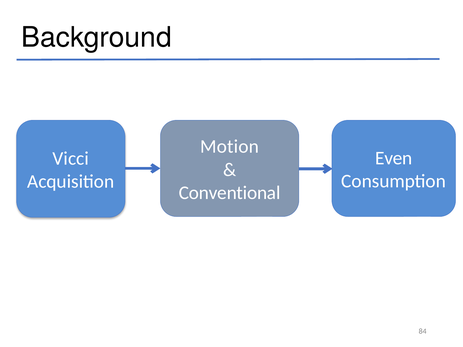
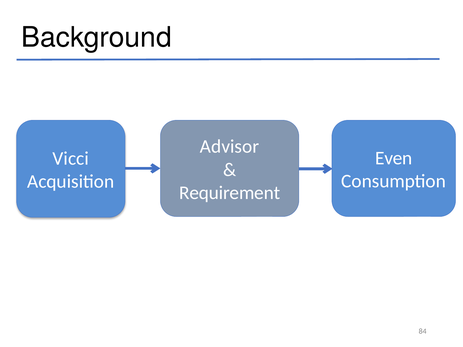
Motion: Motion -> Advisor (230, 147)
Conventional: Conventional -> Requirement (230, 193)
